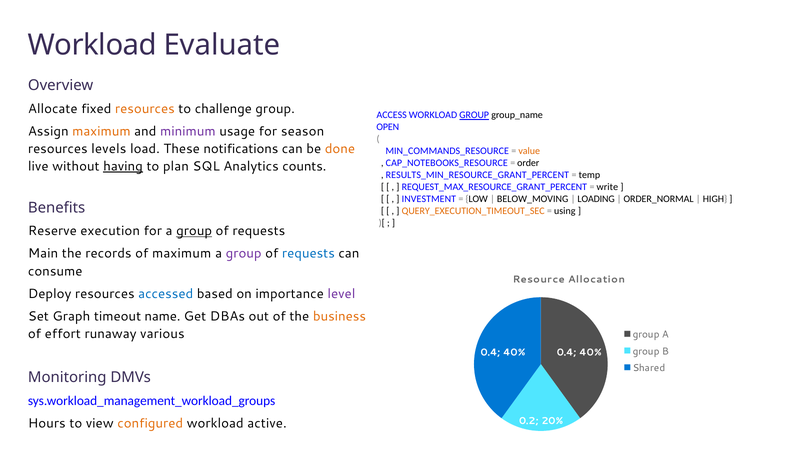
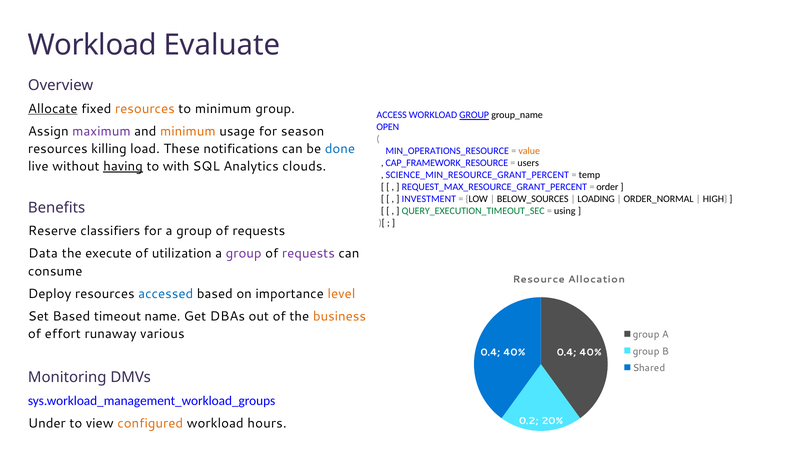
Allocate underline: none -> present (53, 109)
to challenge: challenge -> minimum (223, 109)
maximum colour: orange -> purple (101, 131)
minimum colour: purple -> orange (188, 131)
levels: levels -> killing (109, 149)
done colour: orange -> blue (340, 149)
MIN_COMMANDS_RESOURCE: MIN_COMMANDS_RESOURCE -> MIN_OPERATIONS_RESOURCE (447, 151)
CAP_NOTEBOOKS_RESOURCE: CAP_NOTEBOOKS_RESOURCE -> CAP_FRAMEWORK_RESOURCE (447, 163)
order: order -> users (528, 163)
plan: plan -> with (176, 166)
counts: counts -> clouds (304, 166)
RESULTS_MIN_RESOURCE_GRANT_PERCENT: RESULTS_MIN_RESOURCE_GRANT_PERCENT -> SCIENCE_MIN_RESOURCE_GRANT_PERCENT (477, 175)
write: write -> order (607, 187)
BELOW_MOVING: BELOW_MOVING -> BELOW_SOURCES (533, 199)
QUERY_EXECUTION_TIMEOUT_SEC colour: orange -> green (473, 211)
execution: execution -> classifiers (110, 231)
group underline: present -> none (194, 231)
Main: Main -> Data (43, 254)
records: records -> execute (109, 254)
of maximum: maximum -> utilization (182, 254)
requests colour: blue -> purple (308, 254)
level colour: purple -> orange (341, 294)
Set Graph: Graph -> Based (71, 316)
Hours: Hours -> Under (47, 423)
active: active -> hours (267, 423)
